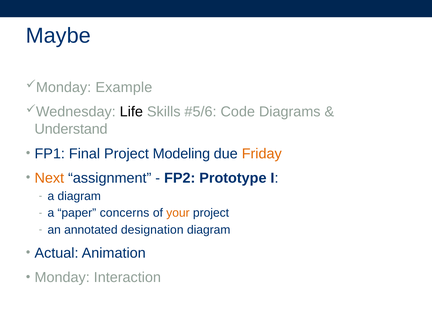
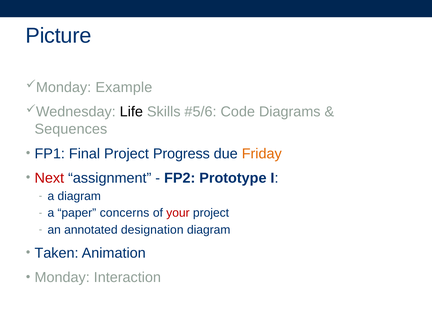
Maybe: Maybe -> Picture (58, 36)
Understand: Understand -> Sequences (71, 129)
Modeling: Modeling -> Progress (181, 154)
Next colour: orange -> red (49, 178)
your colour: orange -> red (178, 213)
Actual: Actual -> Taken (57, 253)
